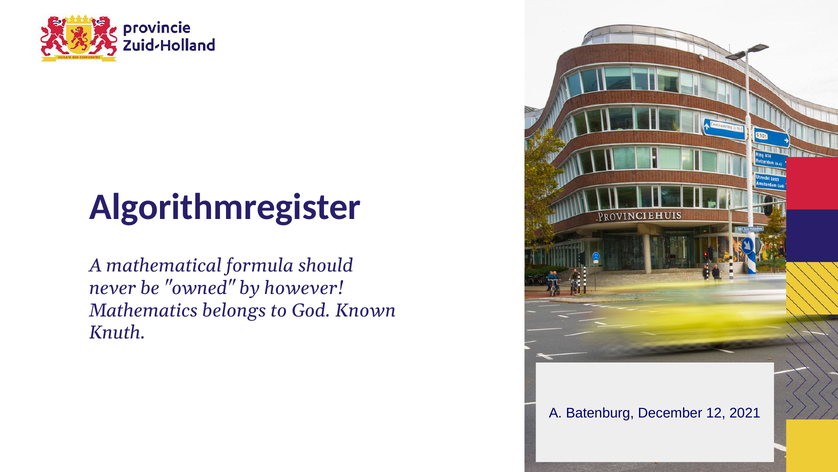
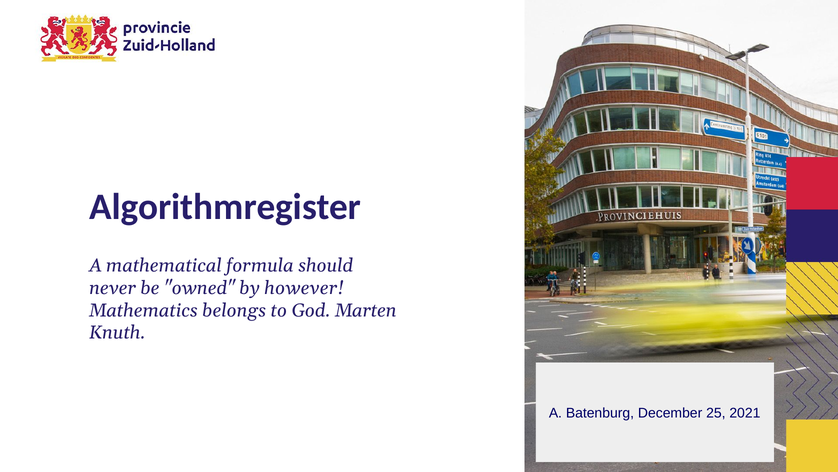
Known: Known -> Marten (366, 310)
12: 12 -> 25 (716, 413)
